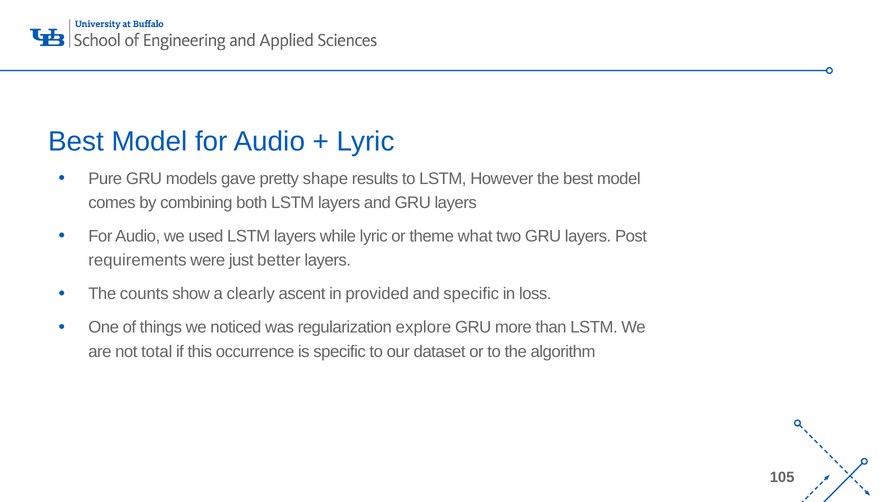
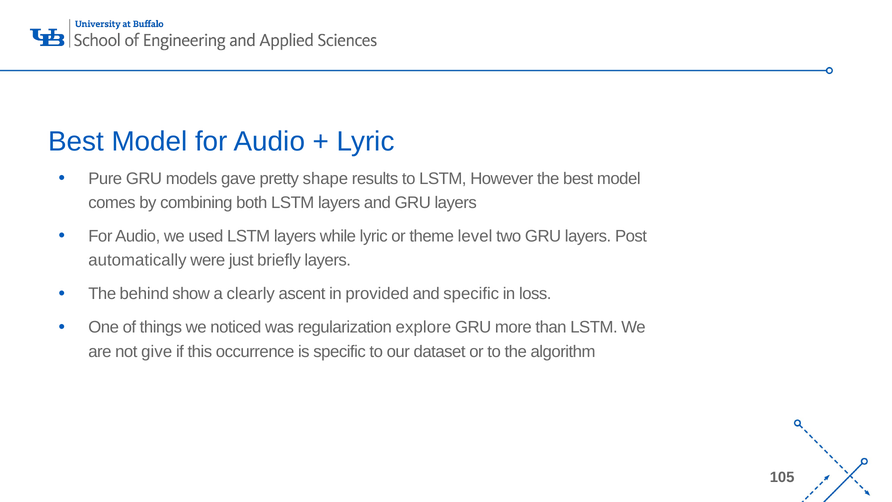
what: what -> level (475, 236)
requirements: requirements -> automatically (137, 260)
better: better -> briefly (279, 260)
counts: counts -> behind (144, 294)
total: total -> give (157, 351)
